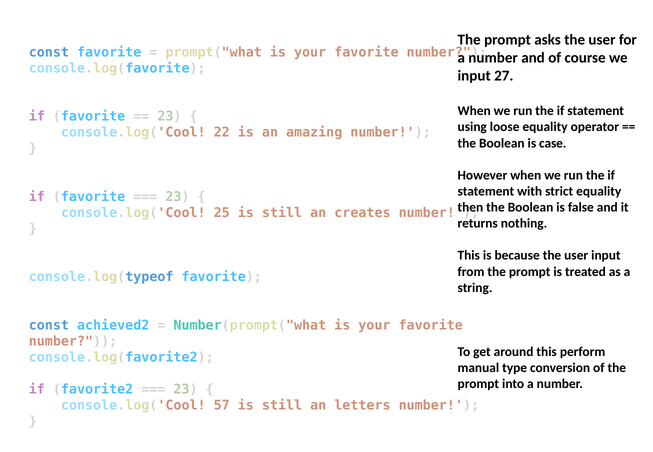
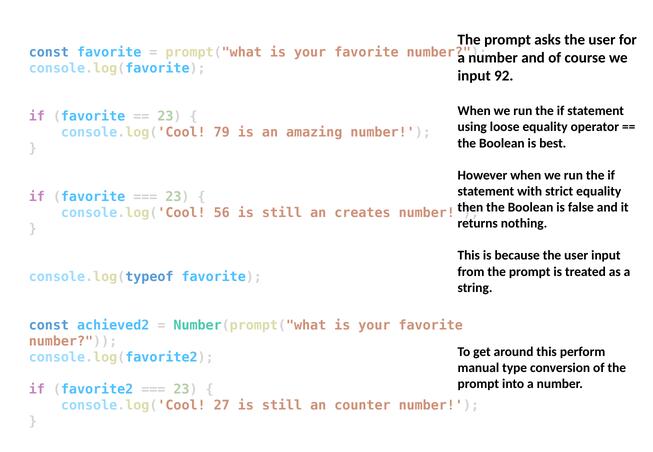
27: 27 -> 92 (504, 76)
22: 22 -> 79 (222, 132)
case: case -> best (553, 143)
25: 25 -> 56 (222, 213)
57: 57 -> 27 (222, 406)
letters: letters -> counter (362, 406)
